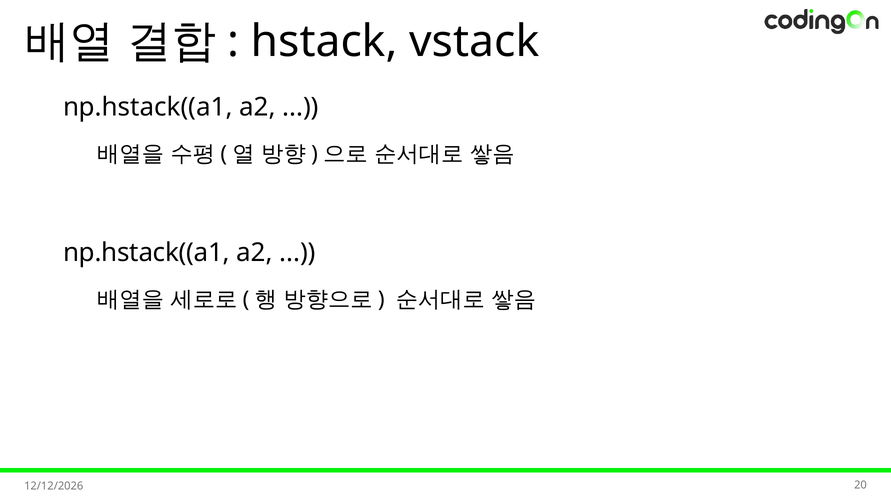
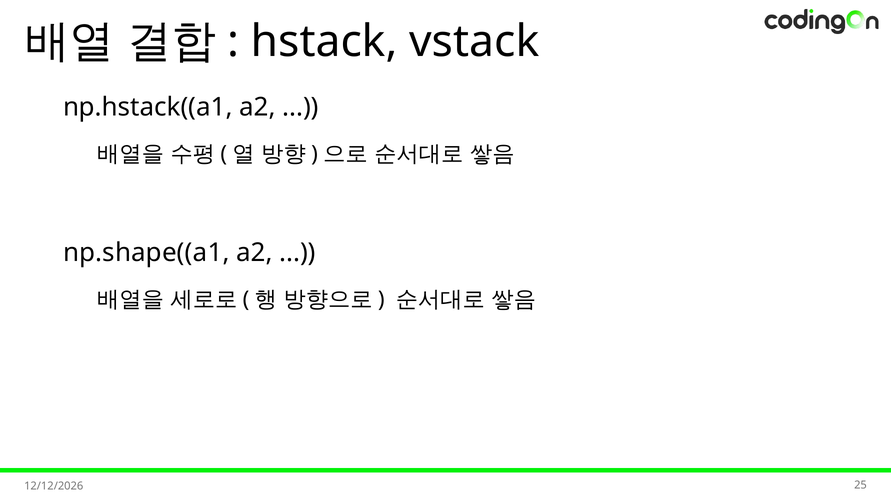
np.hstack((a1: np.hstack((a1 -> np.shape((a1 (146, 253)
20: 20 -> 25 (860, 485)
